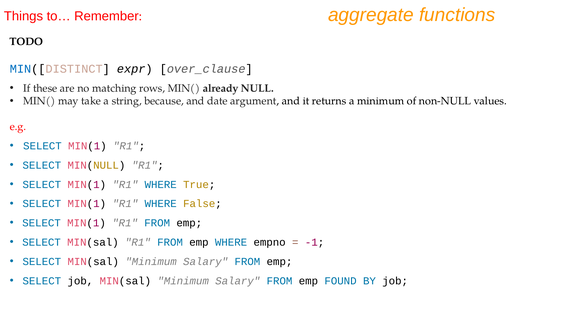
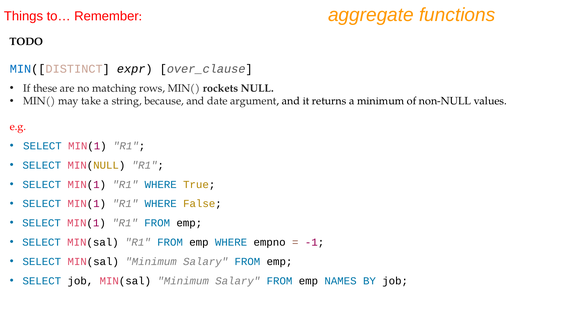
already: already -> rockets (221, 88)
FOUND: FOUND -> NAMES (341, 281)
